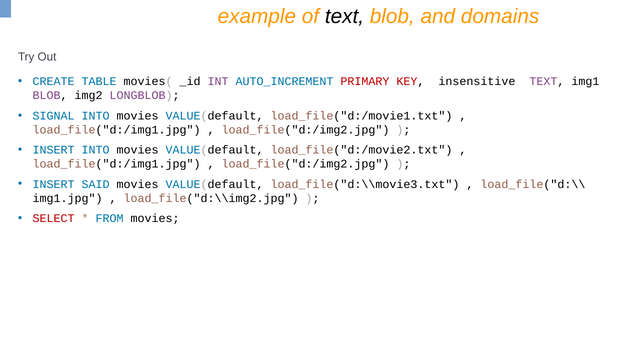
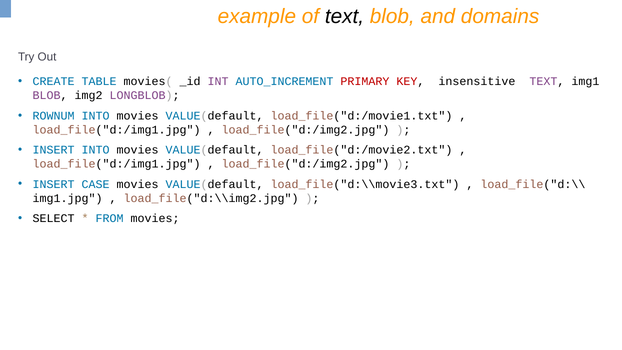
SIGNAL: SIGNAL -> ROWNUM (54, 116)
SAID: SAID -> CASE (96, 184)
SELECT colour: red -> black (54, 218)
